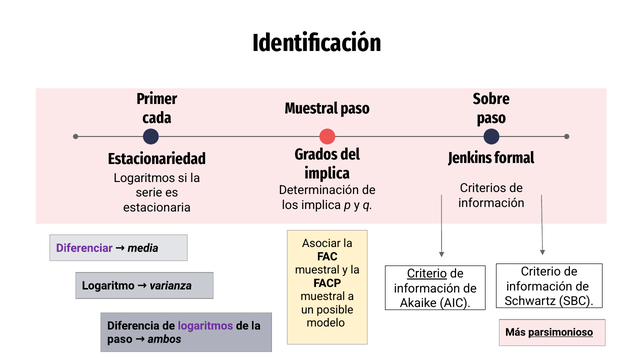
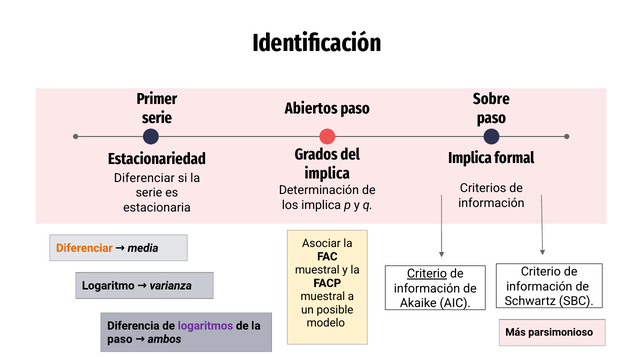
Muestral: Muestral -> Abiertos (311, 109)
cada: cada -> serie (157, 118)
Jenkins: Jenkins -> Implica (470, 158)
Logaritmos: Logaritmos -> Diferenciar (144, 178)
Diferenciar colour: purple -> orange (84, 248)
parsimonioso underline: present -> none (561, 332)
